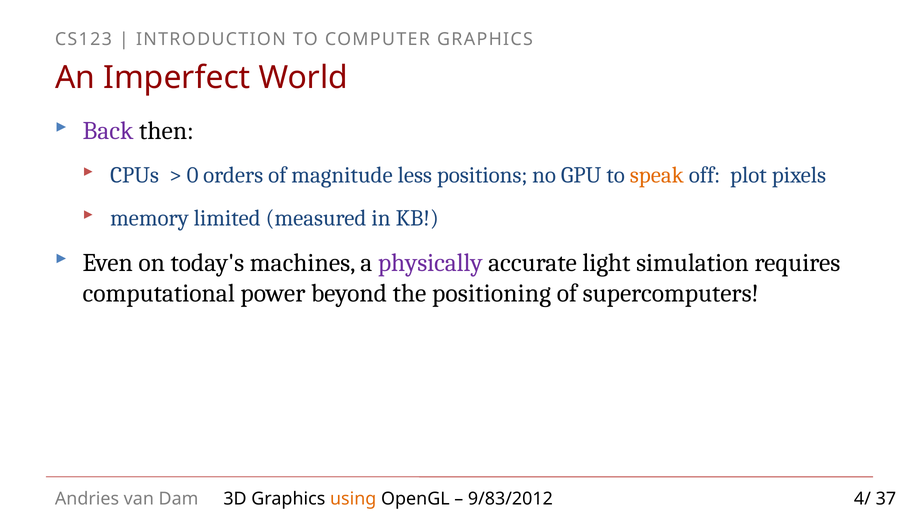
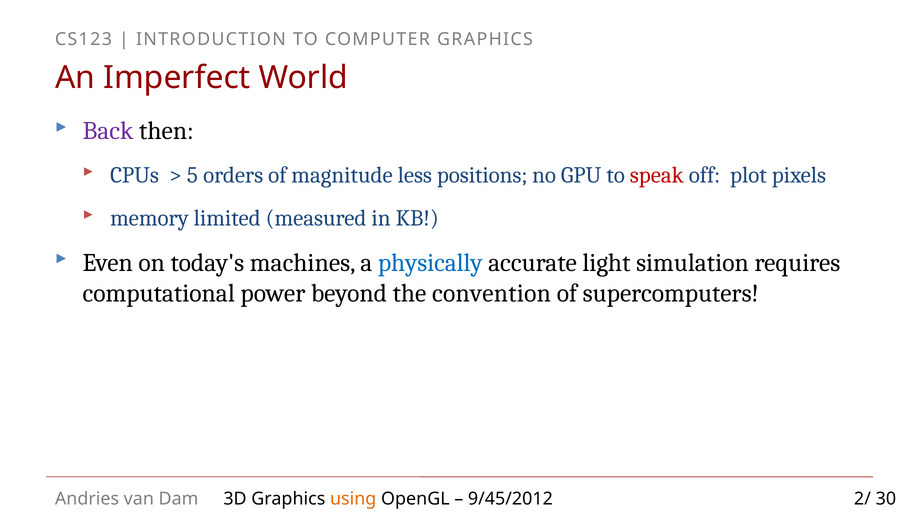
0: 0 -> 5 (192, 175)
speak colour: orange -> red (657, 175)
physically colour: purple -> blue (430, 263)
positioning: positioning -> convention (491, 293)
9/83/2012: 9/83/2012 -> 9/45/2012 (510, 499)
4: 4 -> 2 (859, 499)
37: 37 -> 30 (886, 499)
